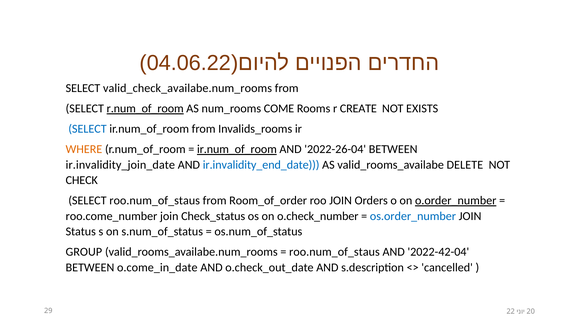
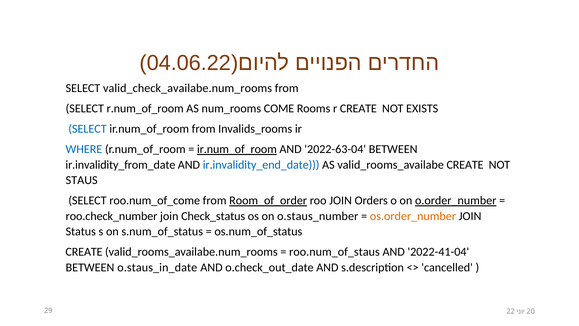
r.num_of_room underline: present -> none (145, 109)
WHERE colour: orange -> blue (84, 149)
2022-26-04: 2022-26-04 -> 2022-63-04 (335, 149)
ir.invalidity_join_date: ir.invalidity_join_date -> ir.invalidity_from_date (120, 165)
valid_rooms_availabe DELETE: DELETE -> CREATE (465, 165)
CHECK: CHECK -> STAUS (82, 180)
SELECT roo.num_of_staus: roo.num_of_staus -> roo.num_of_come (155, 200)
Room_of_order underline: none -> present (268, 200)
roo.come_number: roo.come_number -> roo.check_number (112, 216)
o.check_number: o.check_number -> o.staus_number (318, 216)
os.order_number colour: blue -> orange (413, 216)
GROUP: GROUP -> CREATE (84, 252)
2022-42-04: 2022-42-04 -> 2022-41-04 (438, 252)
o.come_in_date: o.come_in_date -> o.staus_in_date (157, 267)
